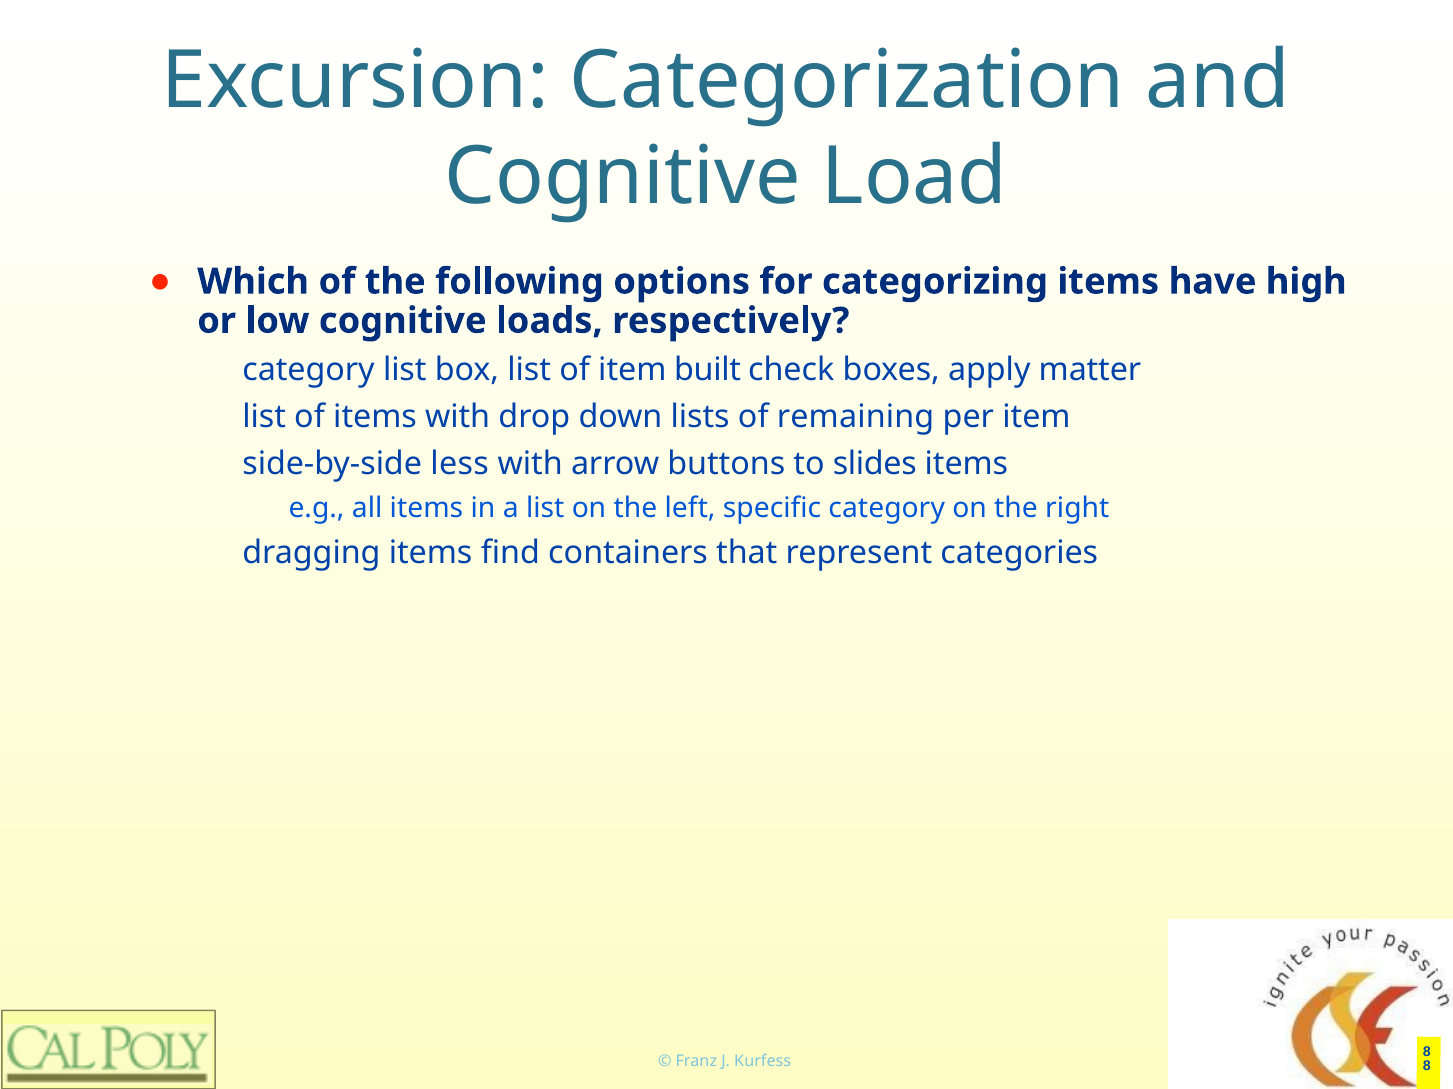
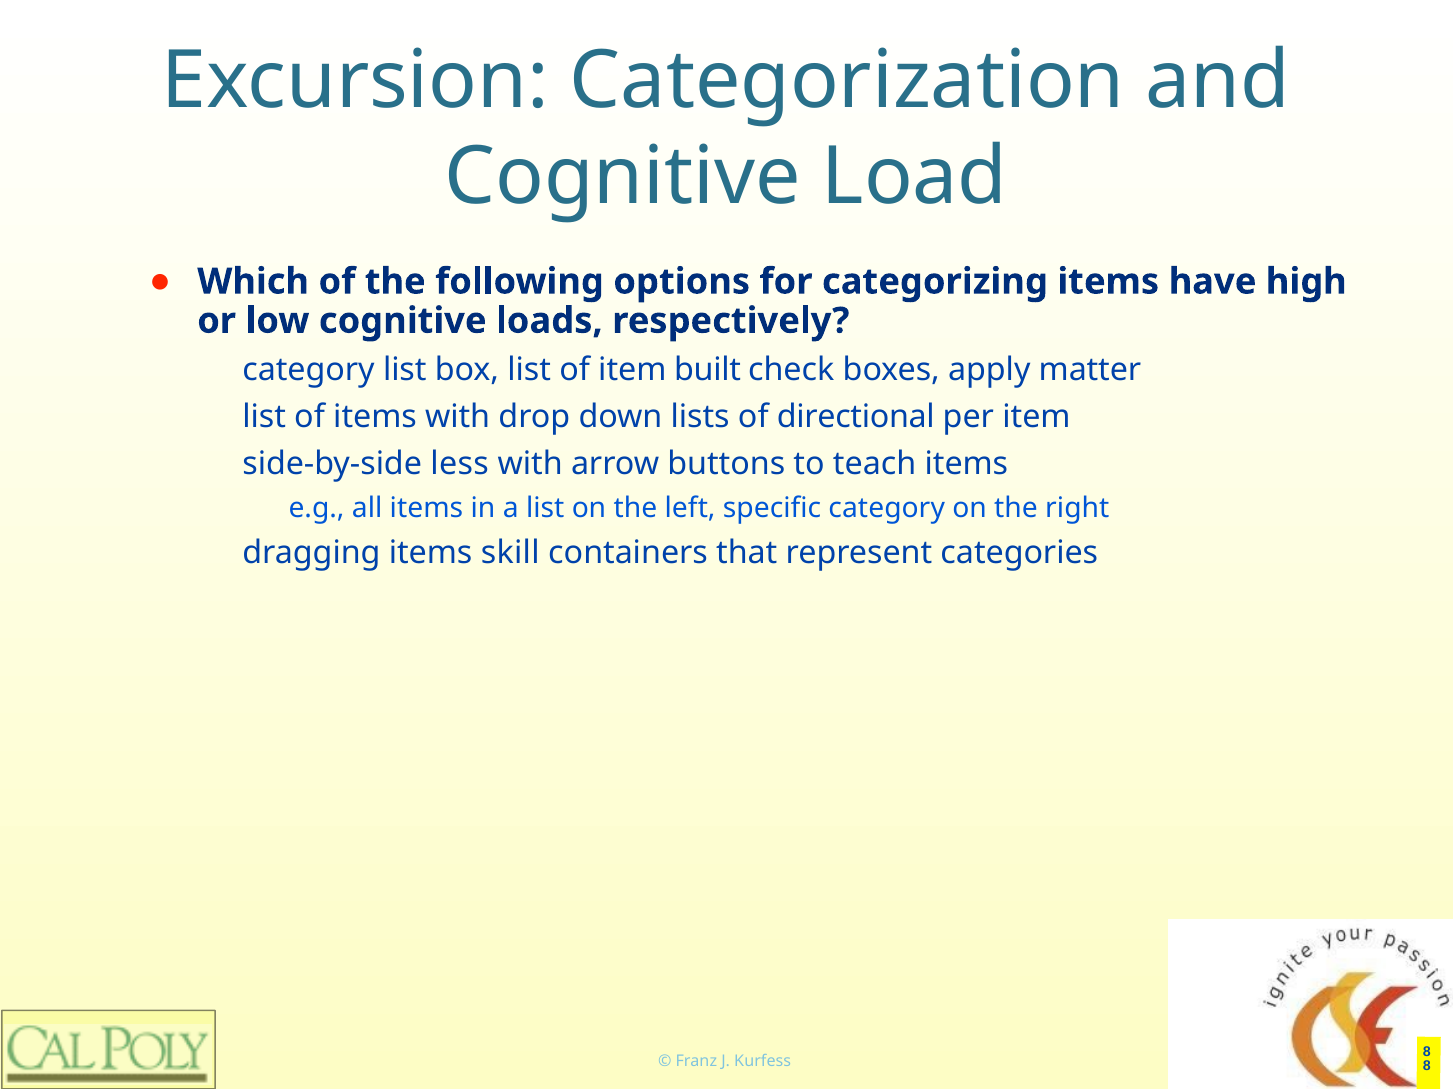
remaining: remaining -> directional (856, 417)
slides: slides -> teach (875, 464)
find: find -> skill (510, 554)
